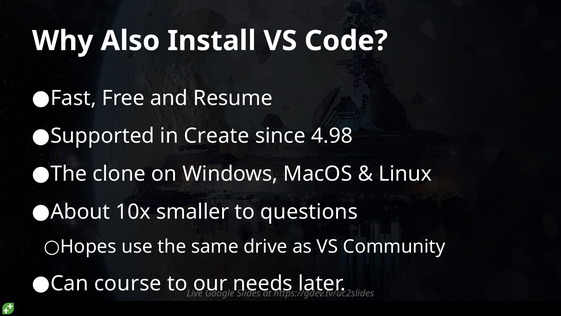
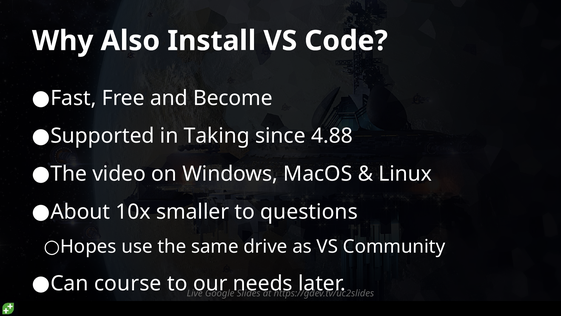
Resume: Resume -> Become (233, 98)
Create: Create -> Taking (217, 136)
4.98: 4.98 -> 4.88 (332, 136)
clone: clone -> video (119, 174)
